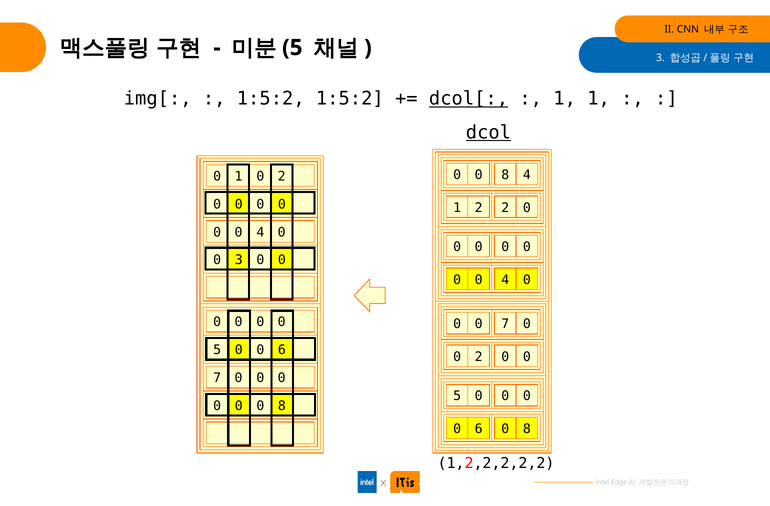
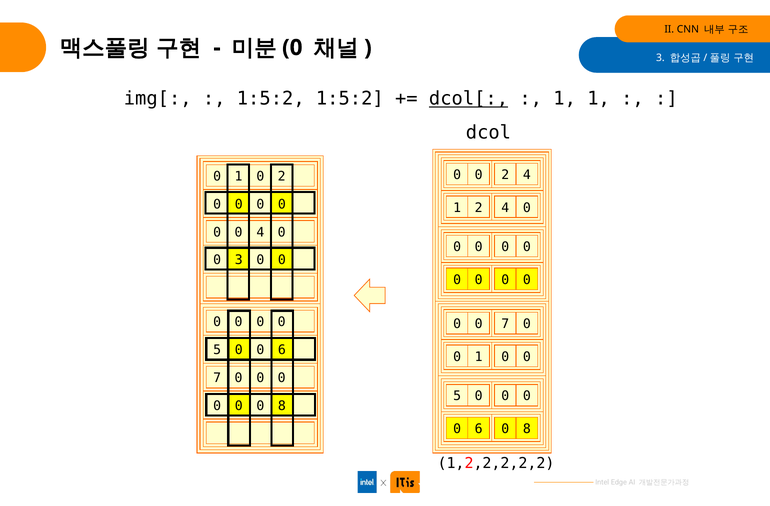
5: 5 -> 0 (292, 48)
dcol underline: present -> none (488, 132)
8: 8 -> 2 (505, 175)
1 2 2: 2 -> 4 (505, 208)
4: 4 -> 0 (505, 280)
2: 2 -> 1 (479, 357)
